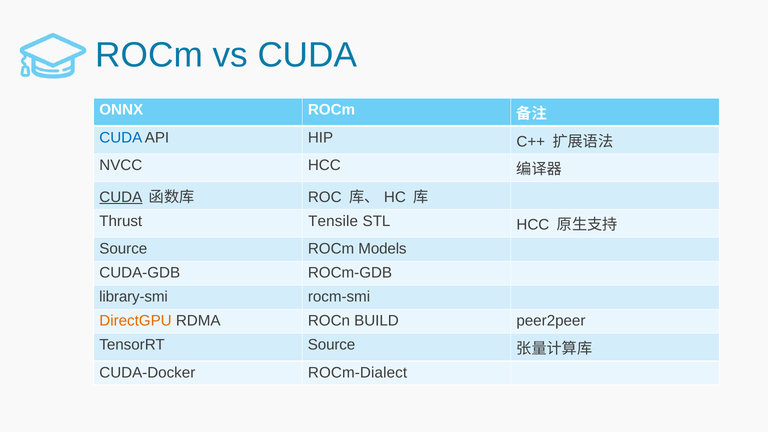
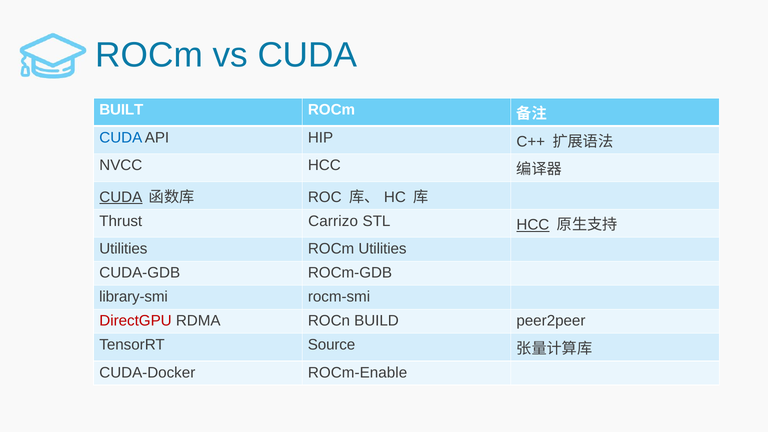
ONNX: ONNX -> BUILT (121, 110)
Tensile: Tensile -> Carrizo (333, 221)
HCC underline: none -> present (533, 225)
Source: Source -> Utilities (123, 249)
ROCm Models: Models -> Utilities (382, 249)
DirectGPU colour: orange -> red (136, 321)
ROCm-Dialect: ROCm-Dialect -> ROCm-Enable (358, 373)
